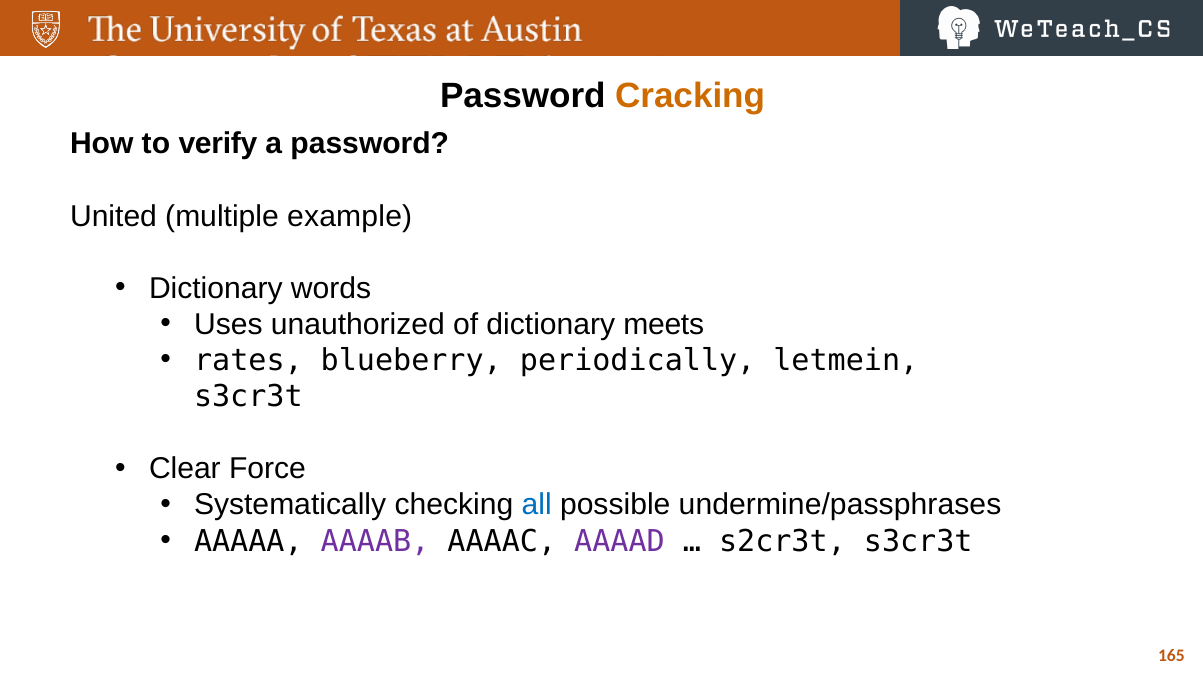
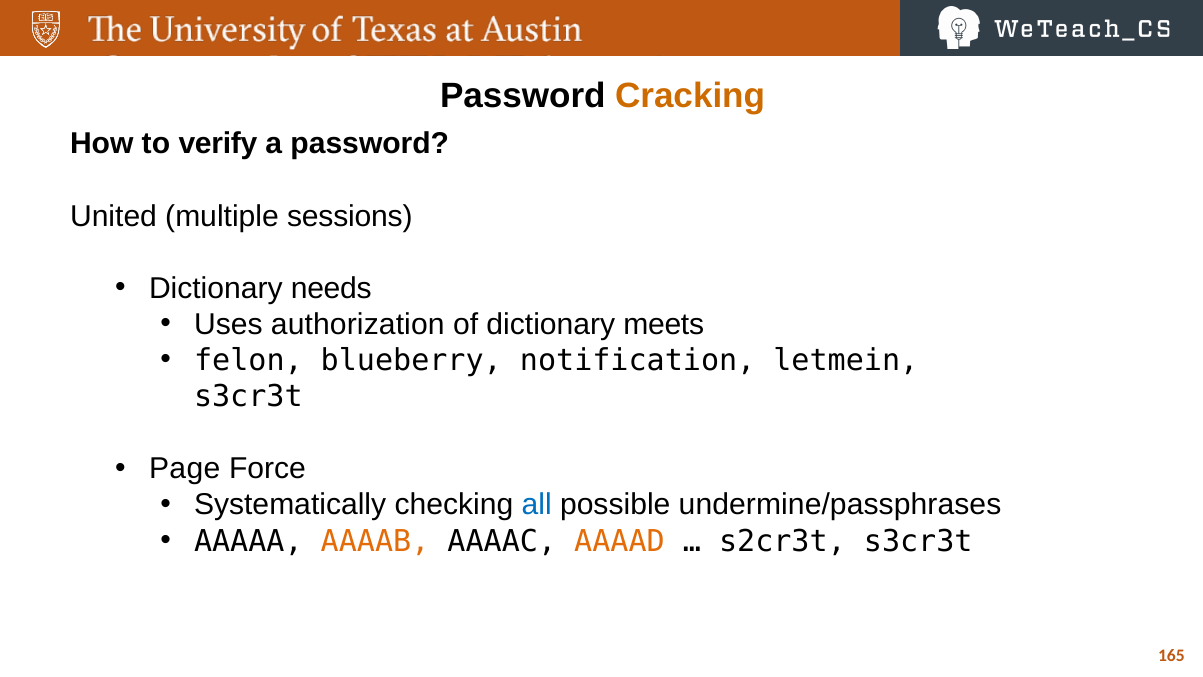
example: example -> sessions (350, 216)
words: words -> needs (331, 288)
unauthorized: unauthorized -> authorization (358, 324)
rates: rates -> felon (248, 360)
periodically: periodically -> notification (638, 360)
Clear: Clear -> Page (185, 469)
AAAAB colour: purple -> orange (375, 541)
AAAAD colour: purple -> orange (620, 541)
